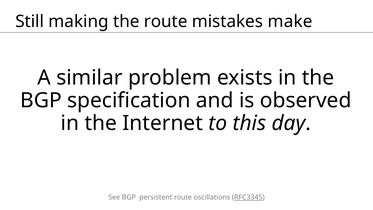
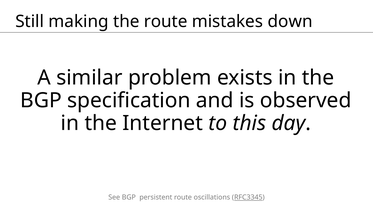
make: make -> down (290, 21)
